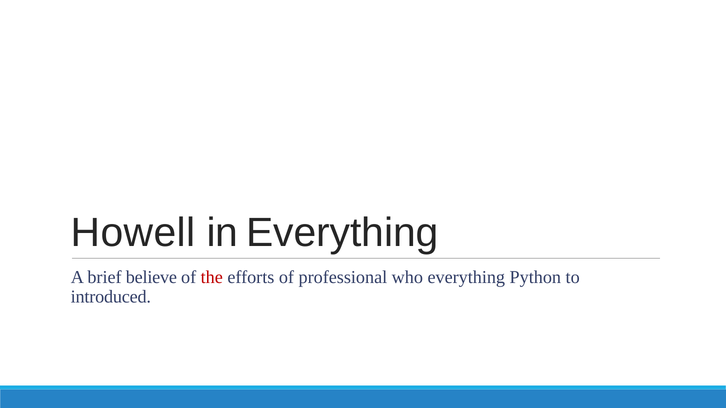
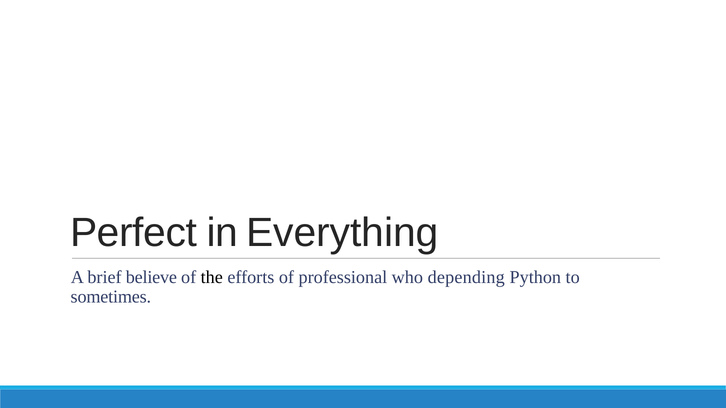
Howell: Howell -> Perfect (134, 233)
the colour: red -> black (212, 278)
who everything: everything -> depending (466, 278)
introduced: introduced -> sometimes (111, 297)
